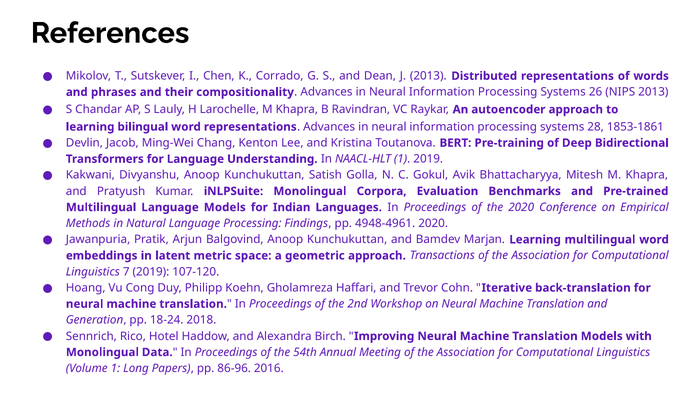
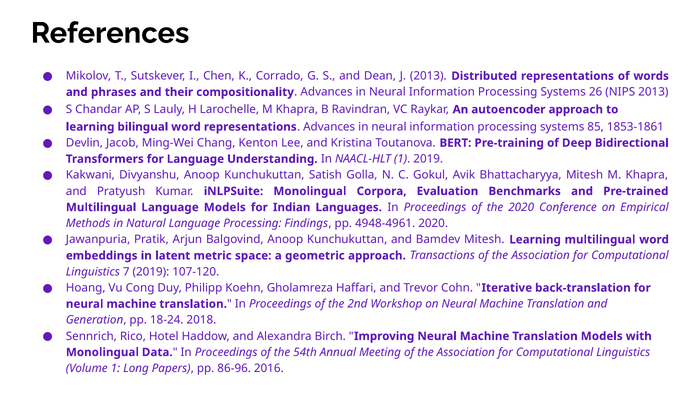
28: 28 -> 85 (596, 127)
Bamdev Marjan: Marjan -> Mitesh (484, 239)
